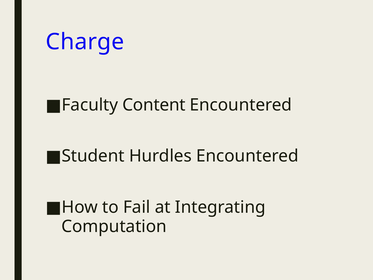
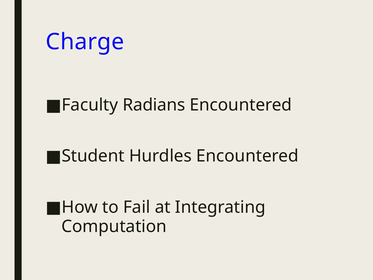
Content: Content -> Radians (154, 105)
